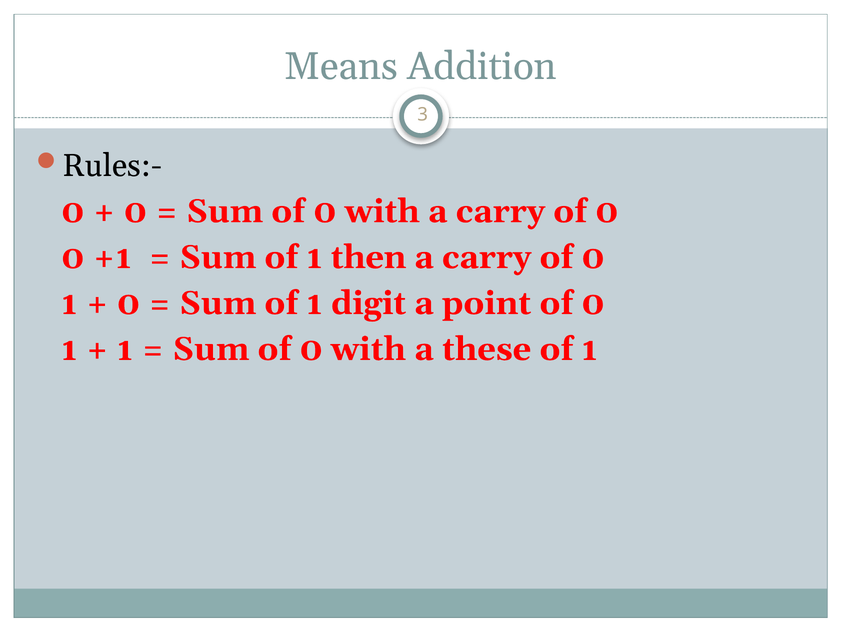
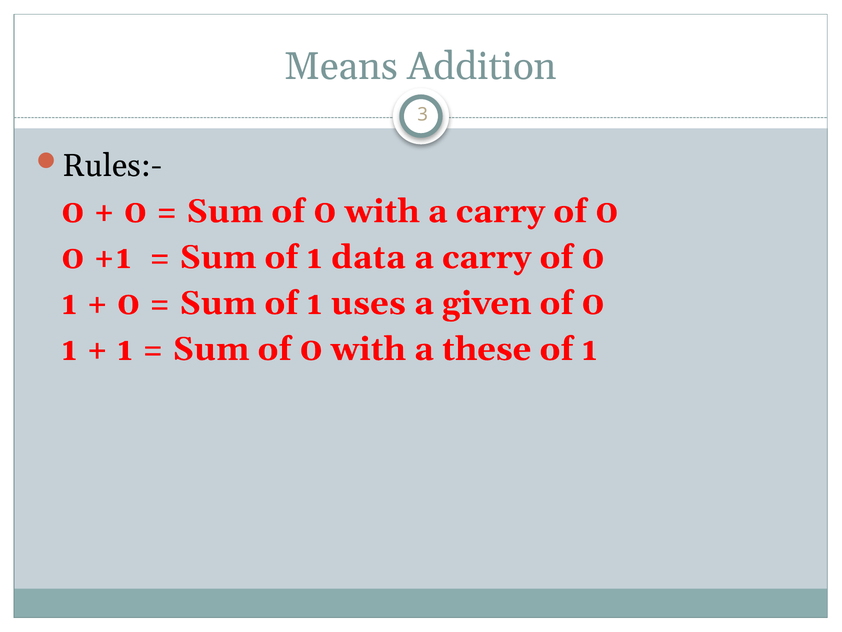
then: then -> data (368, 257)
digit: digit -> uses (368, 303)
point: point -> given (487, 303)
